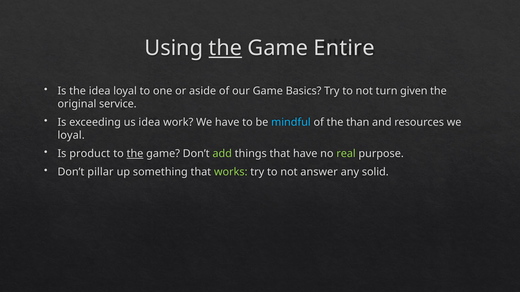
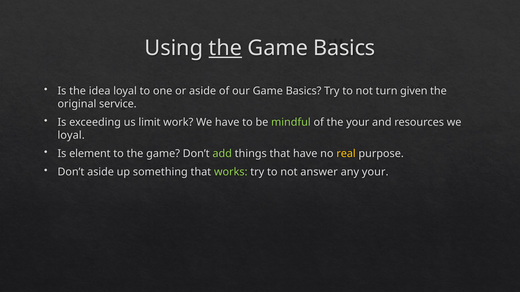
Entire: Entire -> Basics (344, 48)
us idea: idea -> limit (149, 122)
mindful colour: light blue -> light green (291, 122)
the than: than -> your (358, 122)
product: product -> element (90, 154)
the underline: present -> none (135, 154)
real colour: light green -> yellow (346, 154)
Don’t pillar: pillar -> aside (101, 172)
any solid: solid -> your (375, 172)
